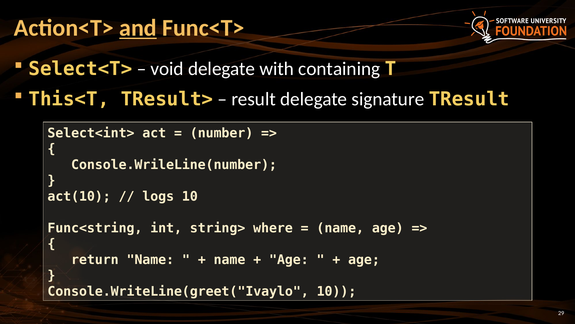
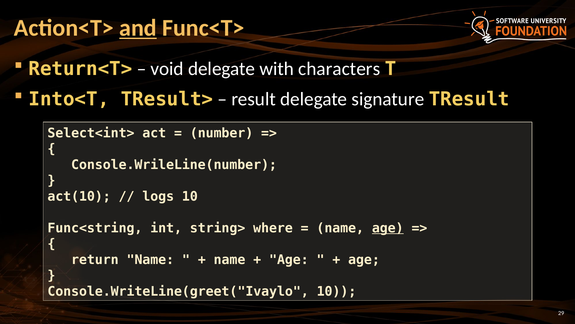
Select<T>: Select<T> -> Return<T> (80, 69)
containing: containing -> characters (339, 69)
This<T: This<T -> Into<T (69, 99)
age underline: none -> present (388, 228)
